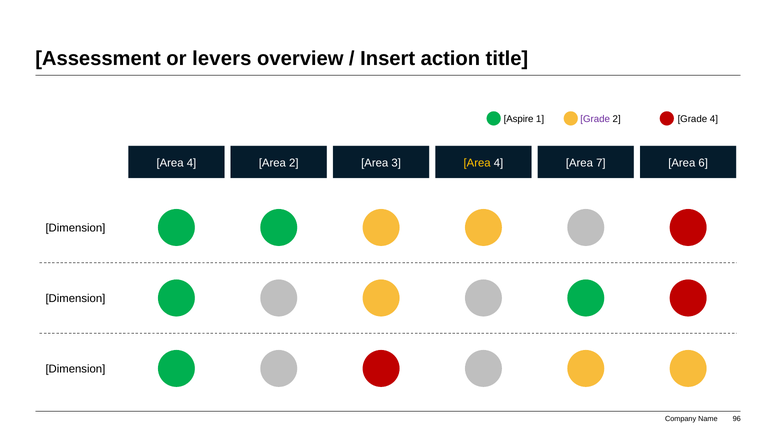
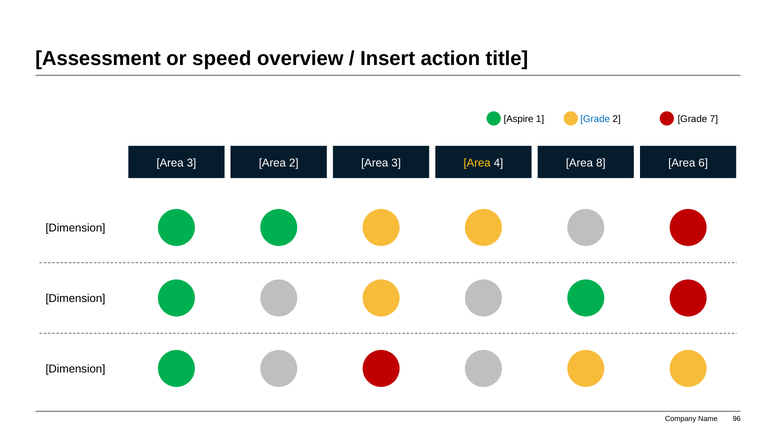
levers: levers -> speed (222, 58)
Grade colour: purple -> blue (595, 119)
Grade 4: 4 -> 7 (714, 119)
4: 4 -> 3 (191, 163)
7: 7 -> 8 (601, 163)
